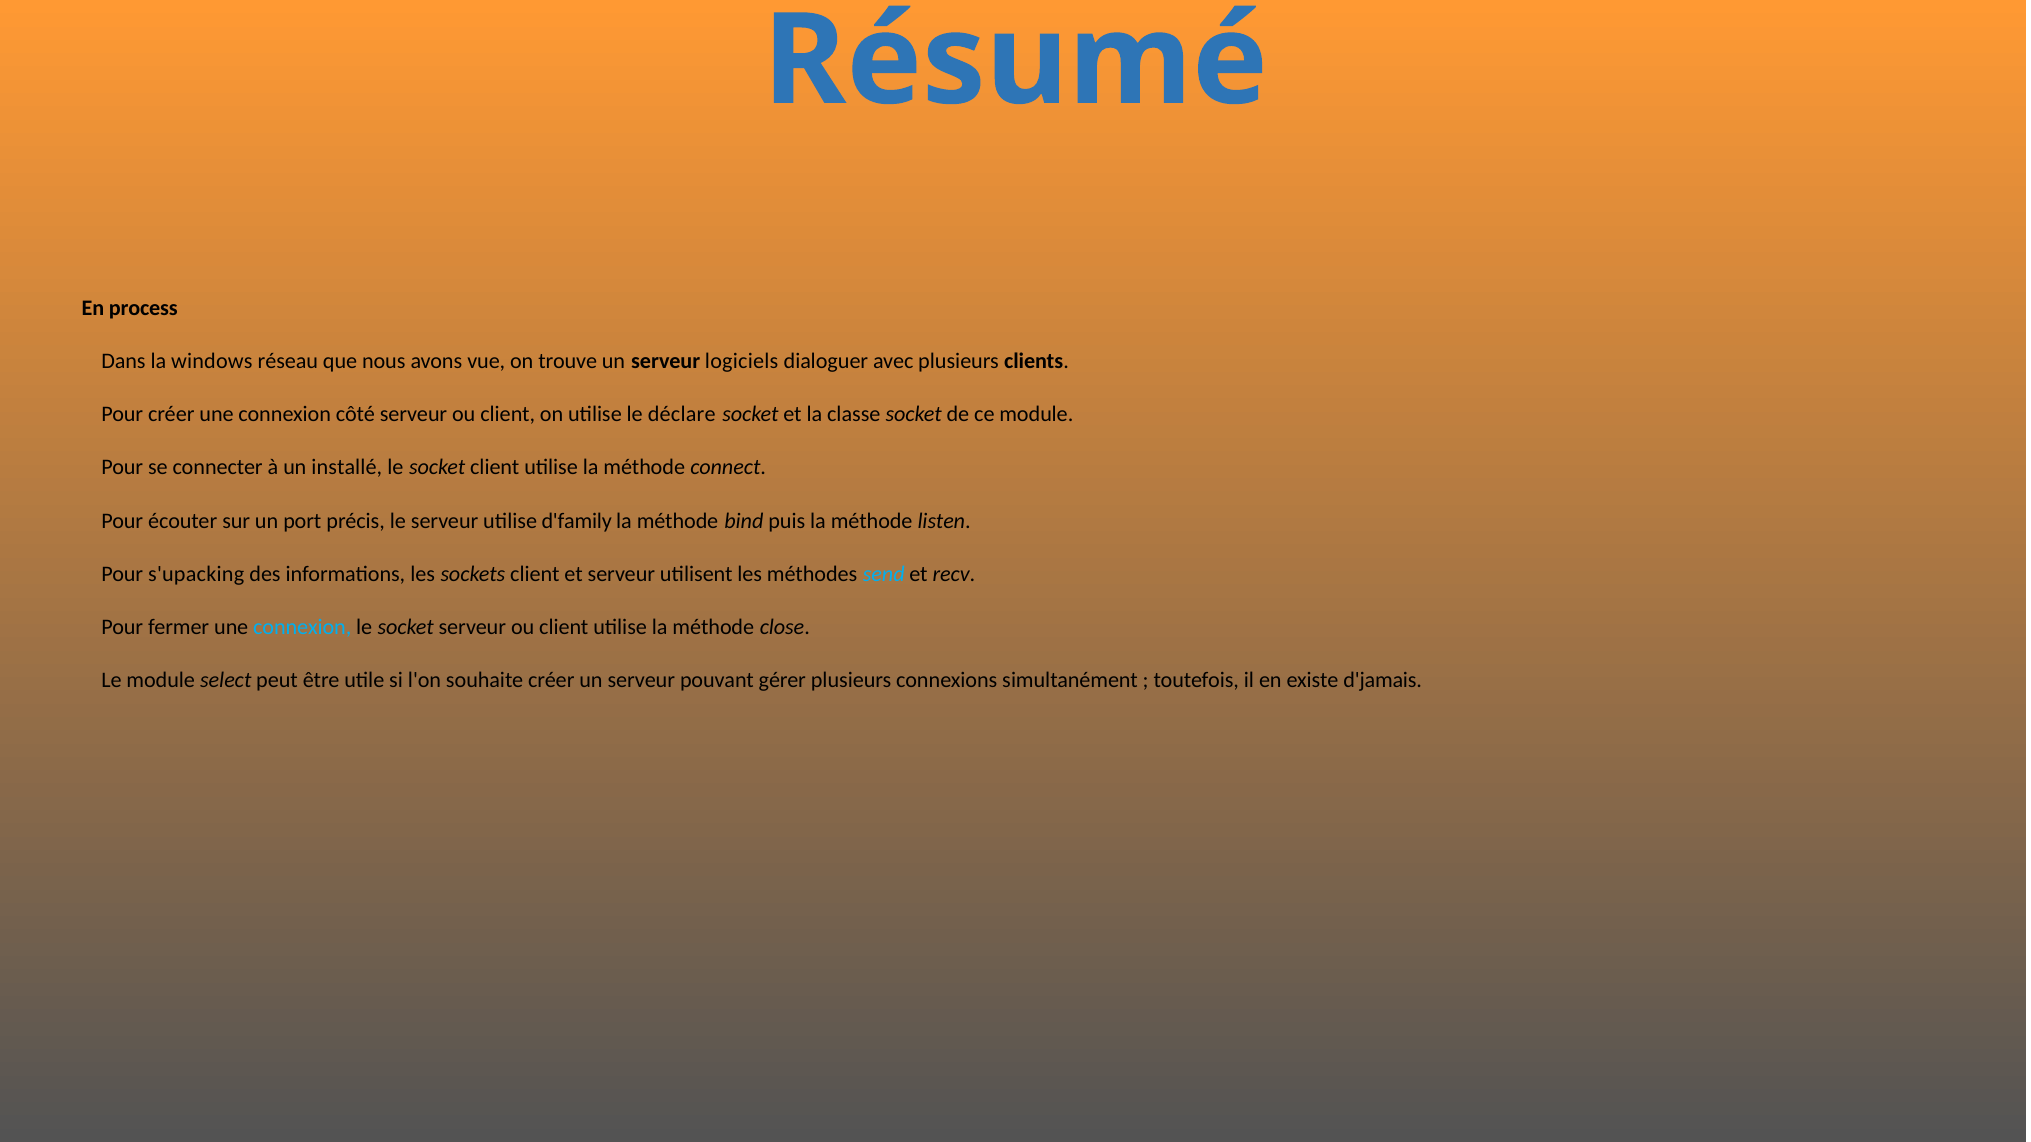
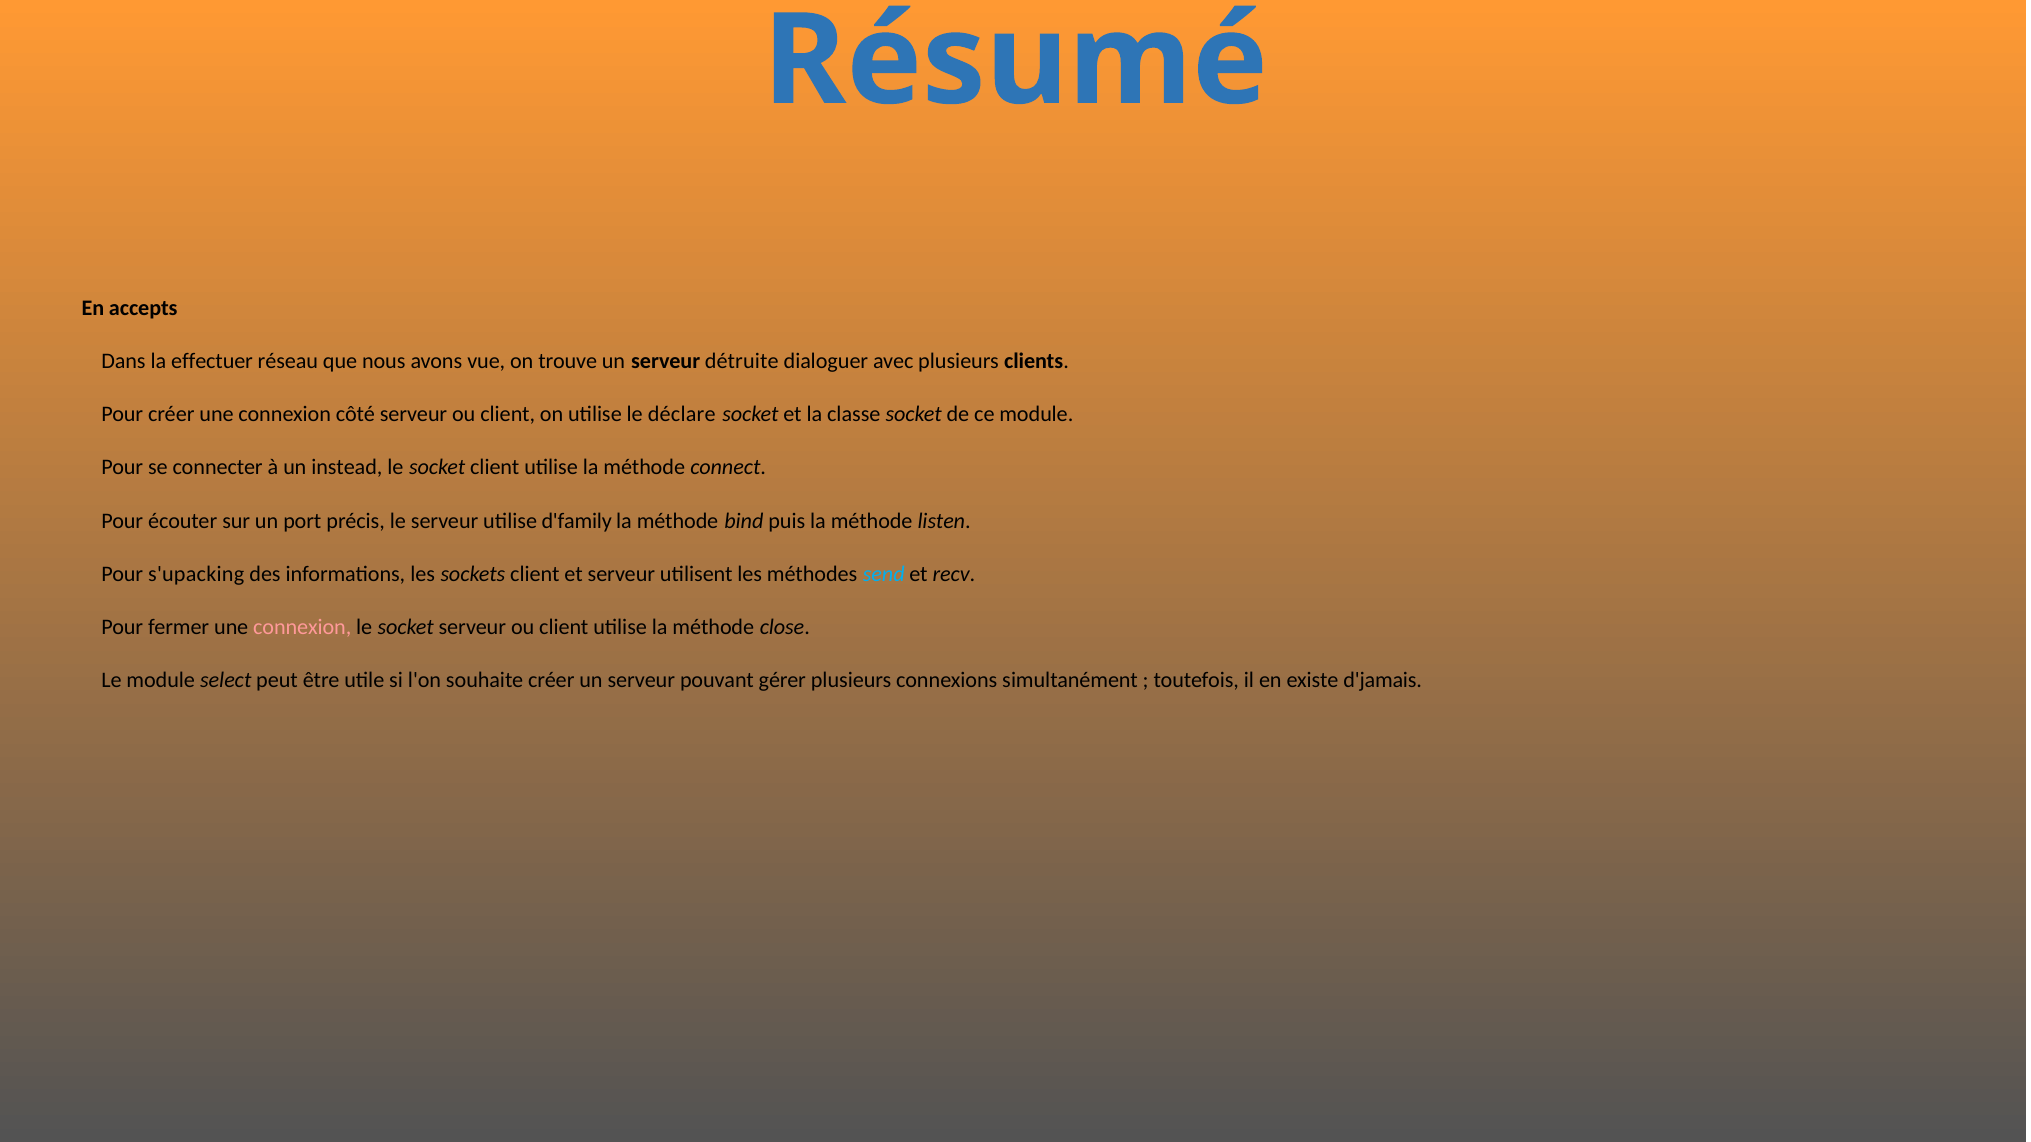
process: process -> accepts (143, 308)
windows: windows -> effectuer (212, 361)
logiciels: logiciels -> détruite (742, 361)
installé: installé -> instead (347, 468)
connexion colour: light blue -> pink (302, 627)
